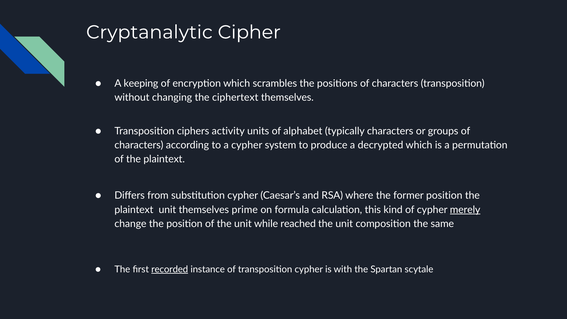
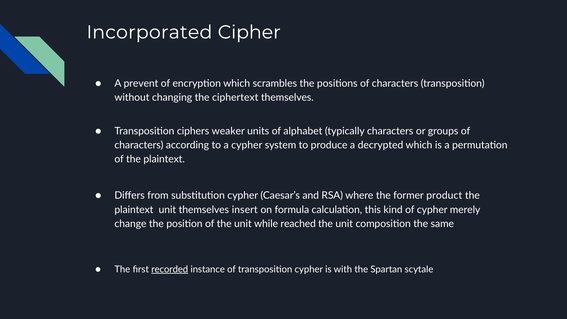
Cryptanalytic: Cryptanalytic -> Incorporated (149, 32)
keeping: keeping -> prevent (141, 83)
activity: activity -> weaker (228, 131)
former position: position -> product (444, 196)
prime: prime -> insert (245, 210)
merely underline: present -> none (465, 210)
